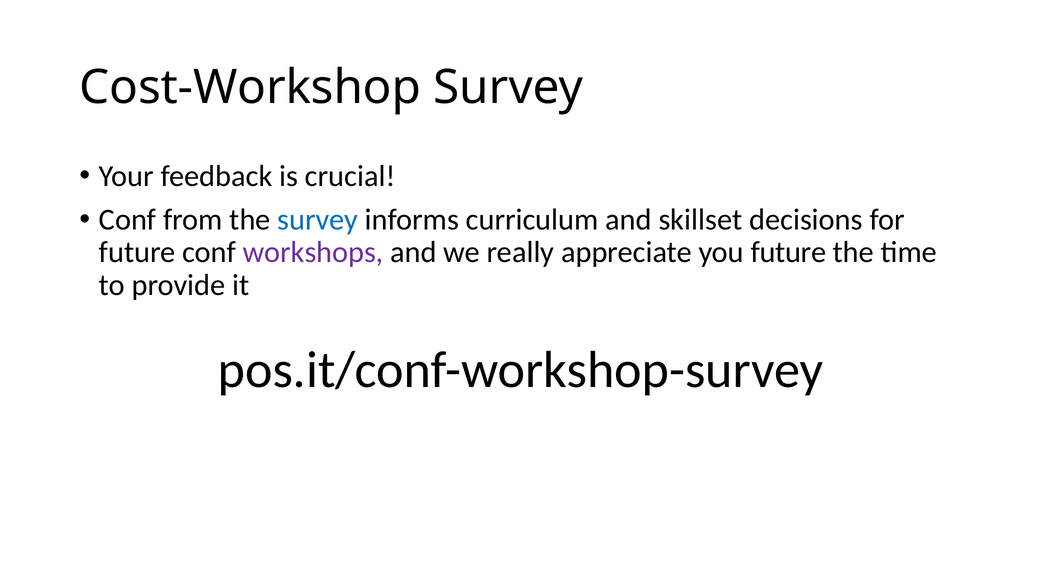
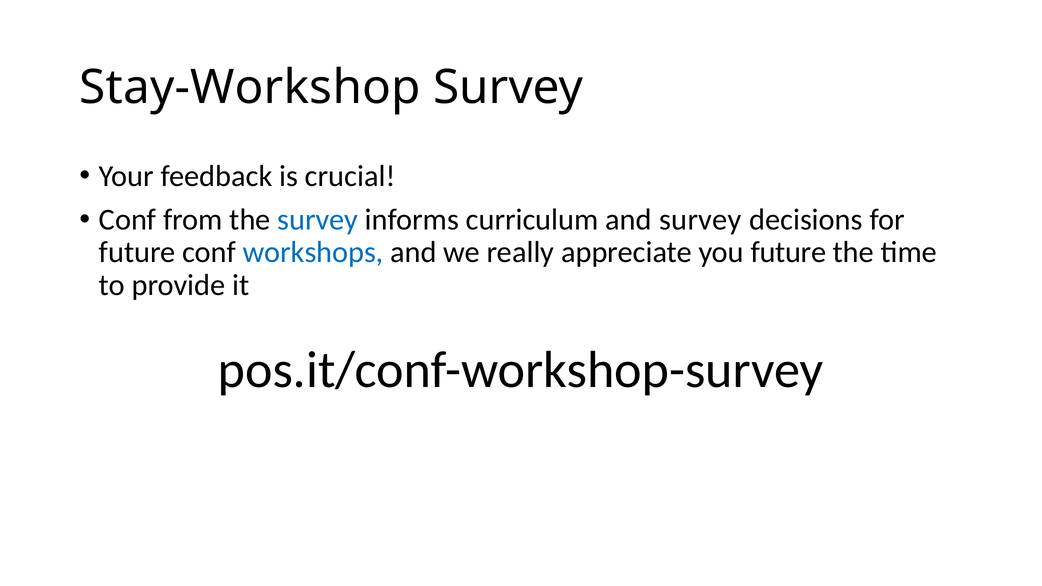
Cost-Workshop: Cost-Workshop -> Stay-Workshop (250, 88)
and skillset: skillset -> survey (700, 220)
workshops colour: purple -> blue (313, 253)
